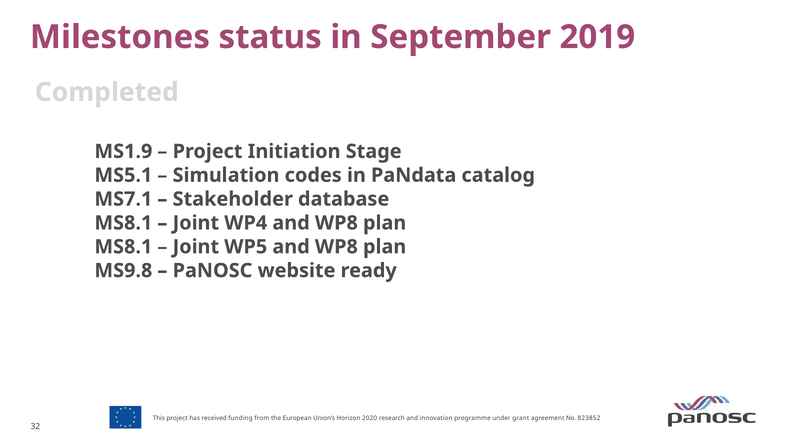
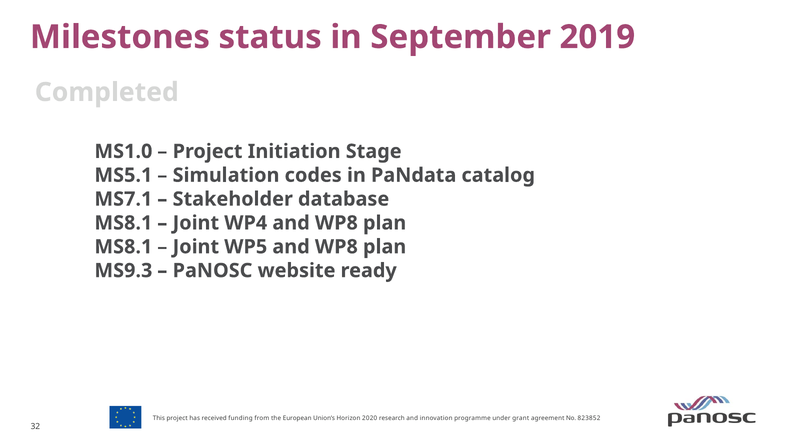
MS1.9: MS1.9 -> MS1.0 (123, 151)
MS9.8: MS9.8 -> MS9.3 (123, 271)
